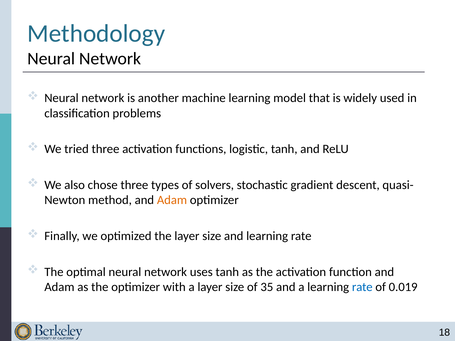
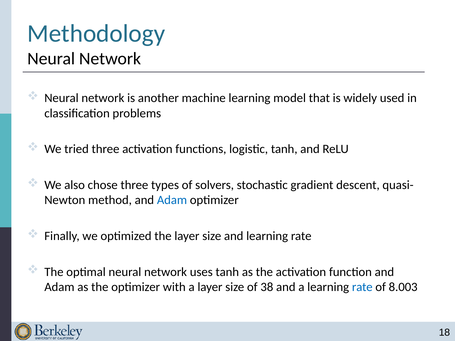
Adam colour: orange -> blue (172, 200)
35: 35 -> 38 (267, 287)
0.019: 0.019 -> 8.003 (403, 287)
